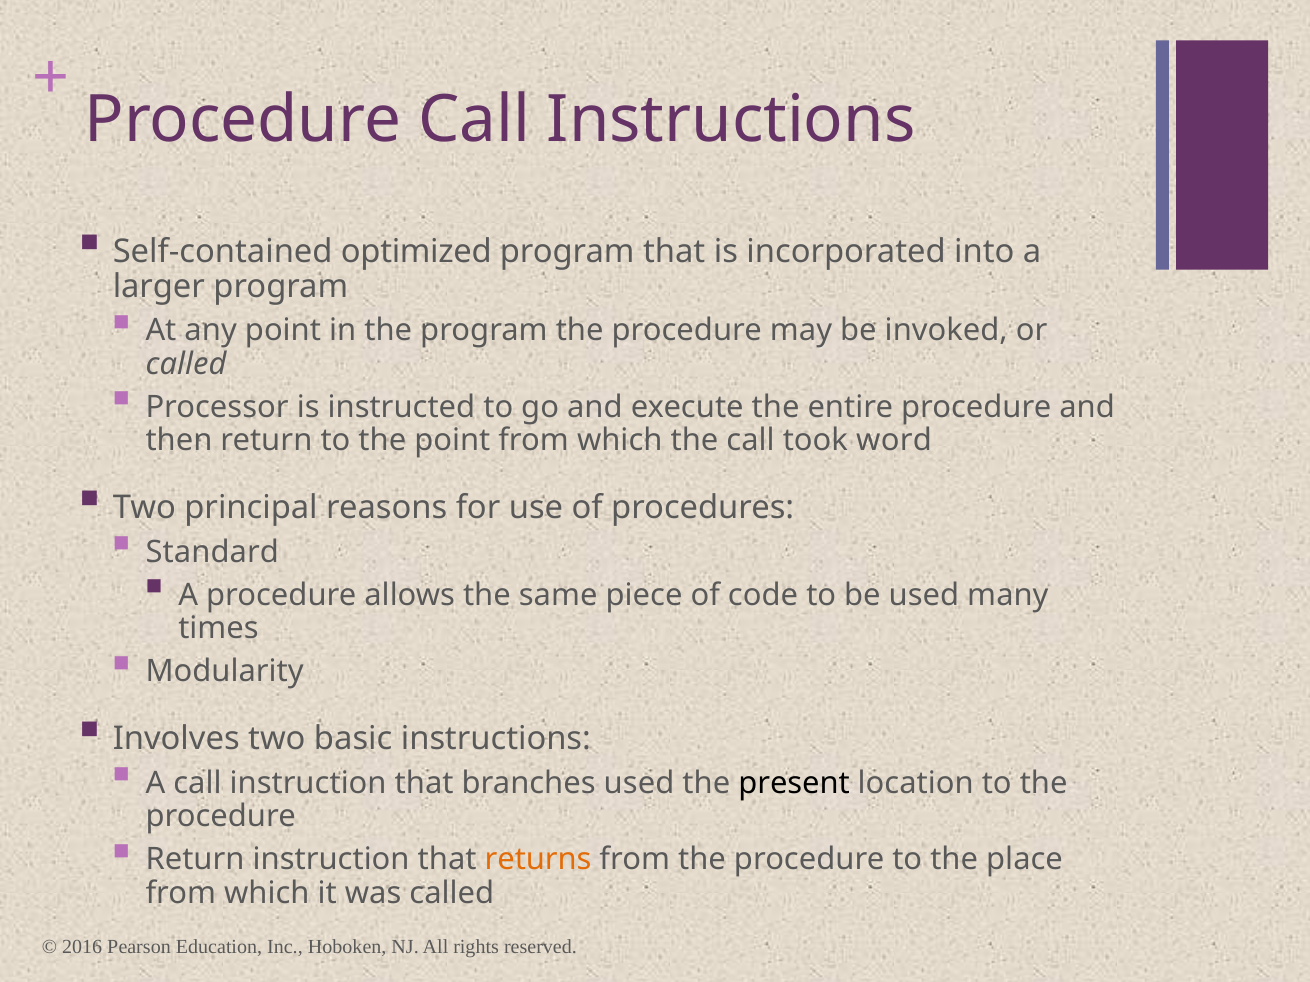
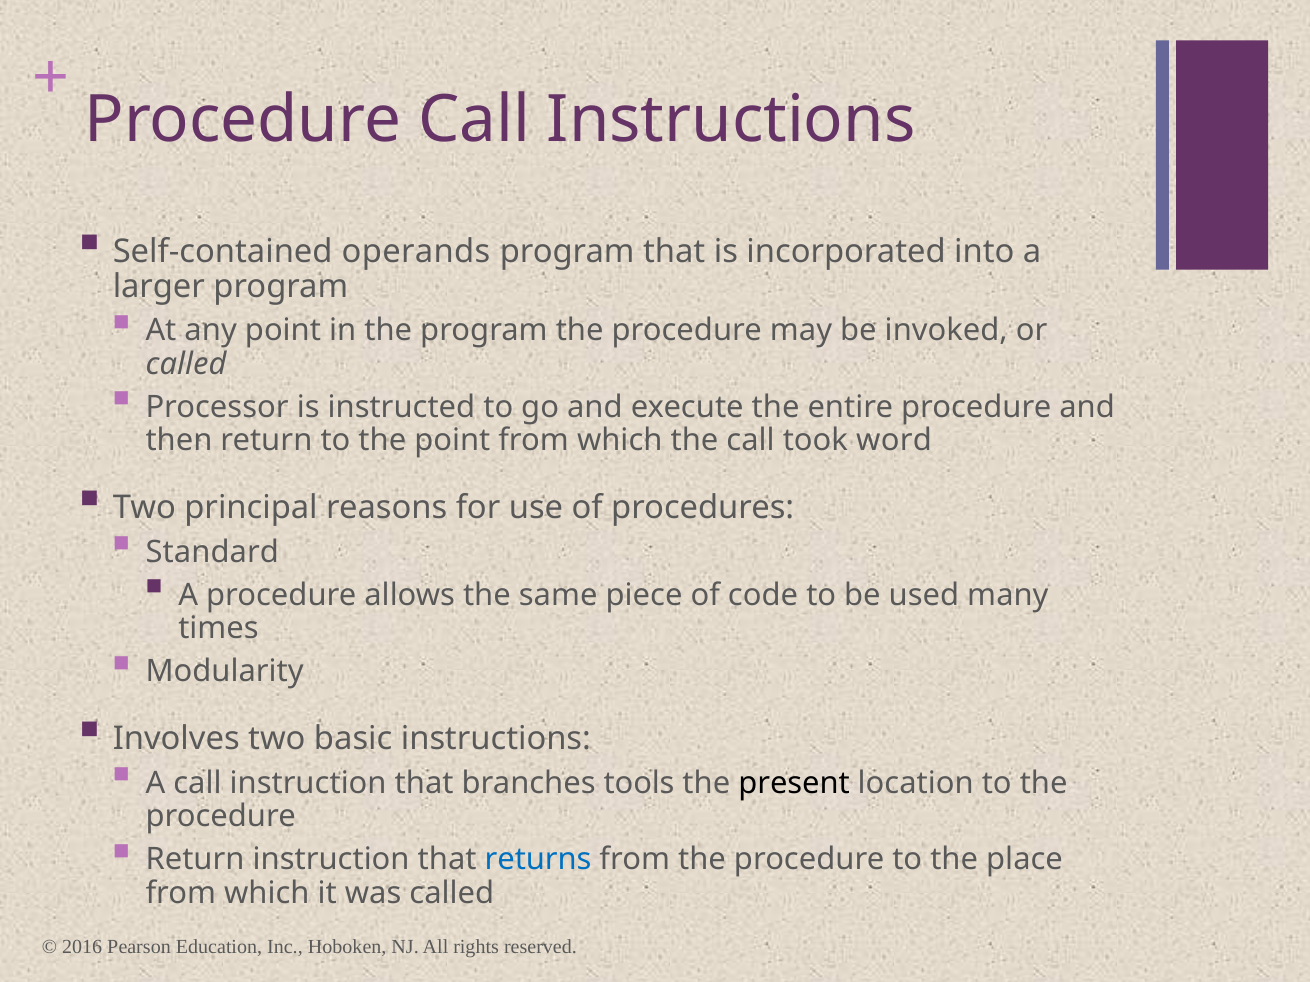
optimized: optimized -> operands (416, 252)
branches used: used -> tools (639, 783)
returns colour: orange -> blue (538, 860)
